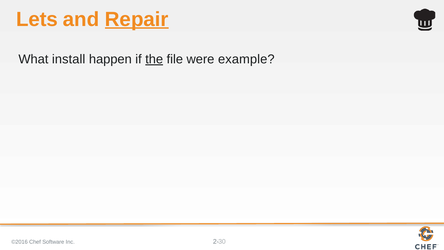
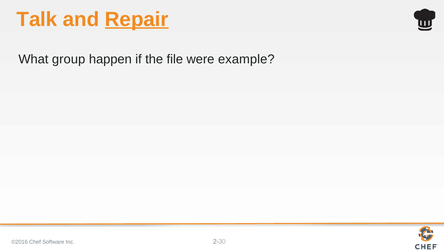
Lets: Lets -> Talk (37, 19)
install: install -> group (69, 59)
the underline: present -> none (154, 59)
